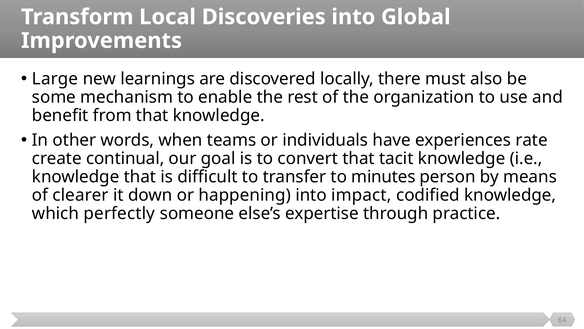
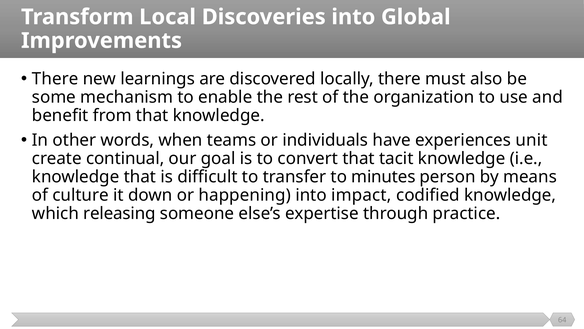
Large: Large -> There (55, 79)
rate: rate -> unit (531, 140)
clearer: clearer -> culture (81, 195)
perfectly: perfectly -> releasing (119, 213)
